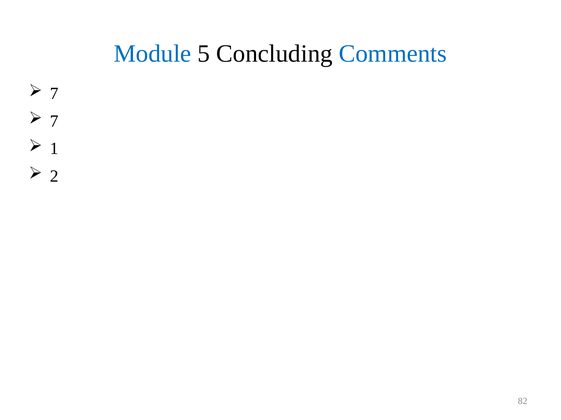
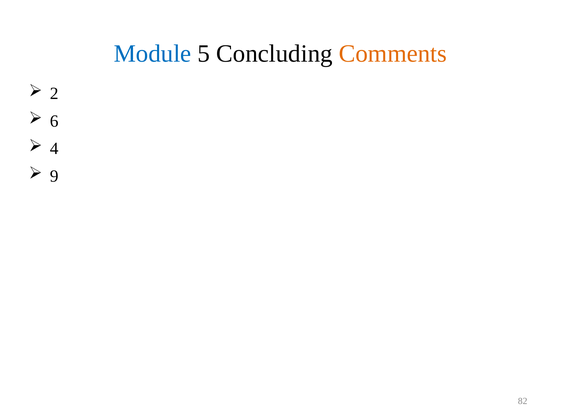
Comments colour: blue -> orange (393, 54)
7: 7 -> 2 (54, 94)
7: 7 -> 6 (54, 121)
1: 1 -> 4 (54, 149)
2: 2 -> 9 (54, 176)
